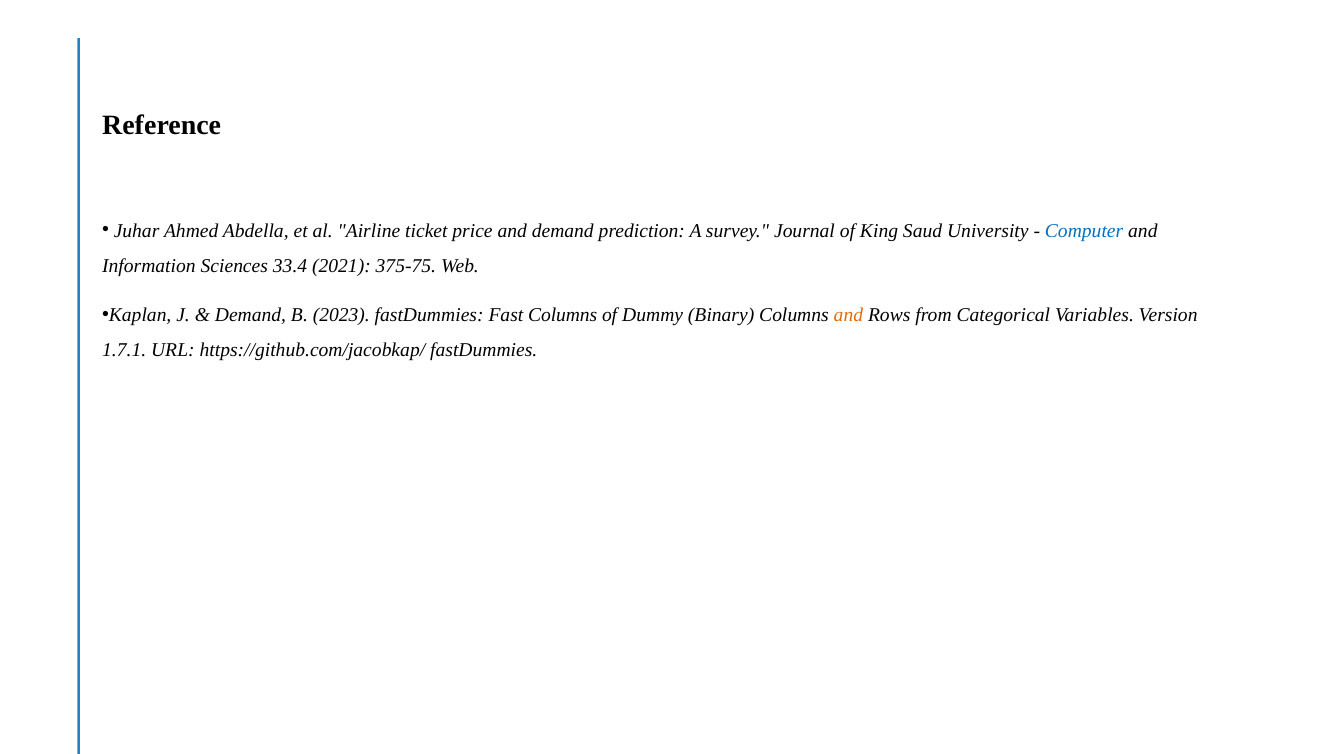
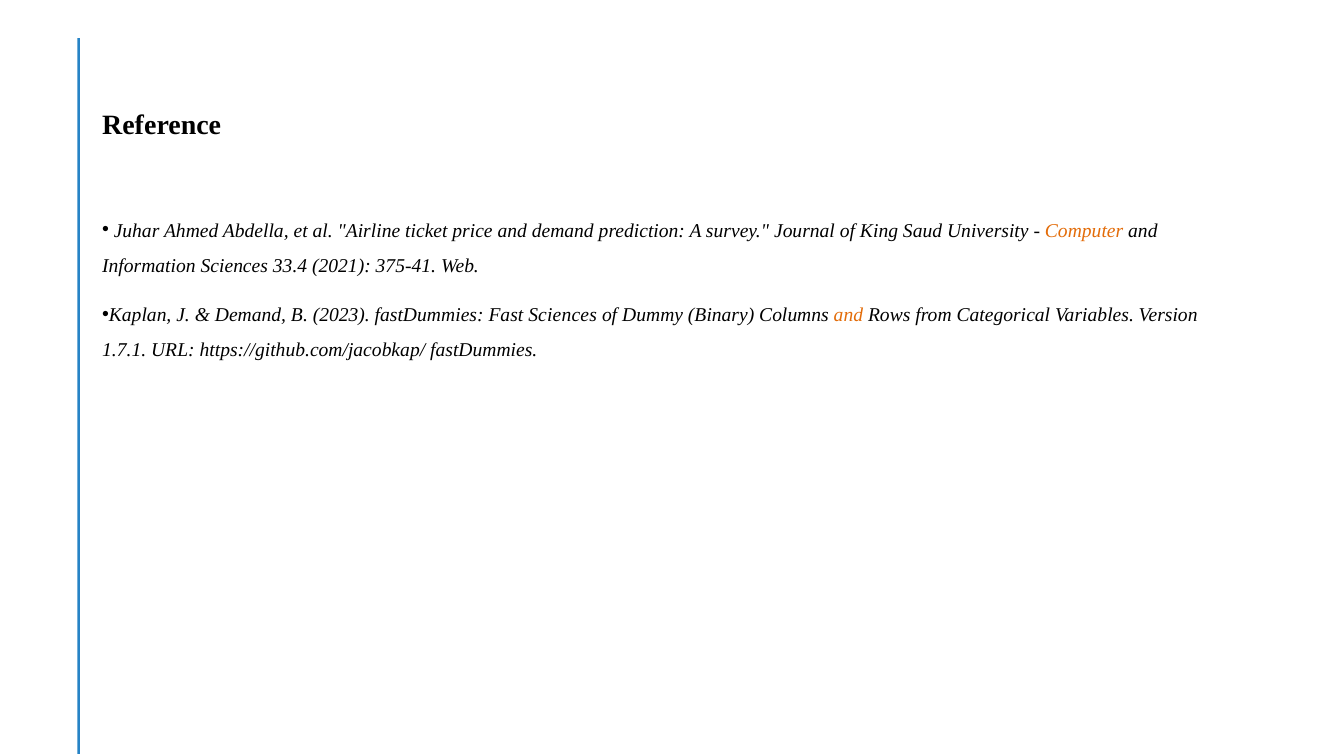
Computer colour: blue -> orange (1084, 231)
375-75: 375-75 -> 375-41 (406, 266)
Fast Columns: Columns -> Sciences (563, 315)
